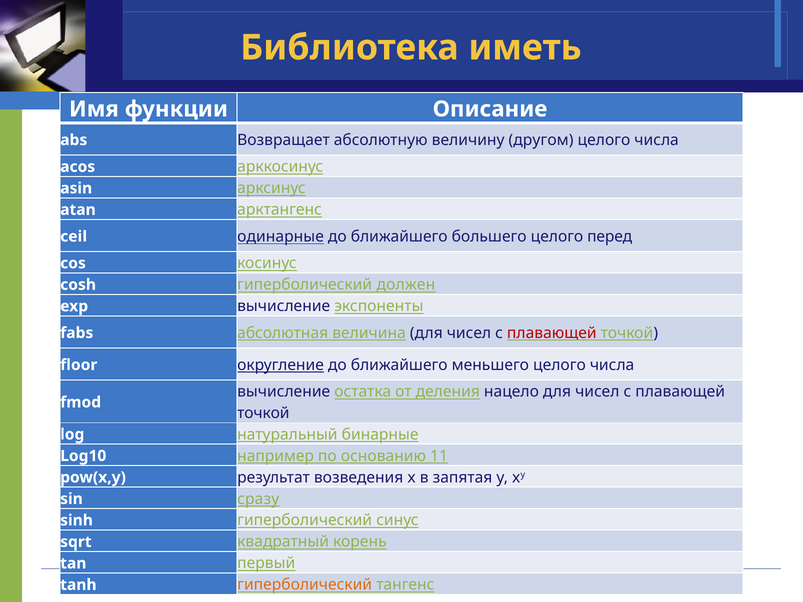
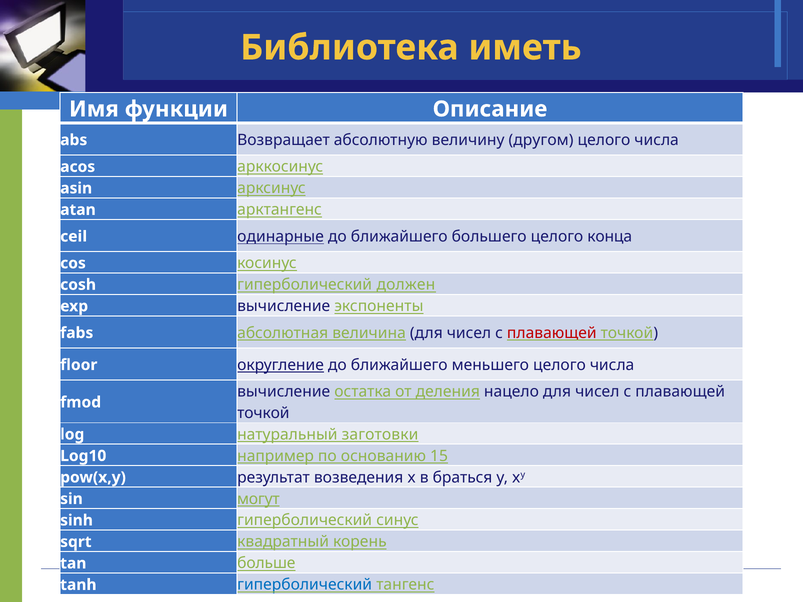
перед: перед -> конца (610, 237)
бинарные: бинарные -> заготовки (380, 435)
11: 11 -> 15 (439, 456)
запятая: запятая -> браться (463, 478)
сразу: сразу -> могут (258, 499)
первый: первый -> больше (266, 564)
гиперболический colour: orange -> blue (305, 585)
